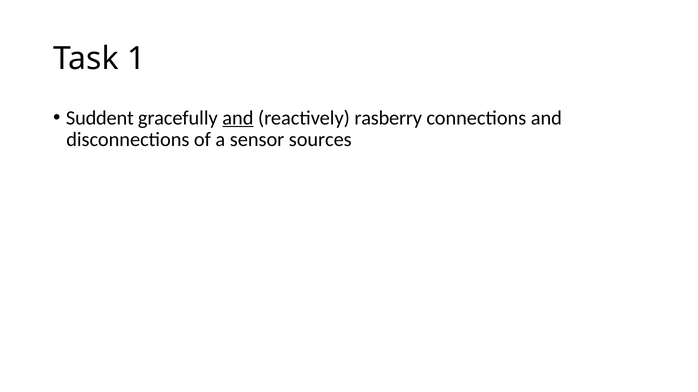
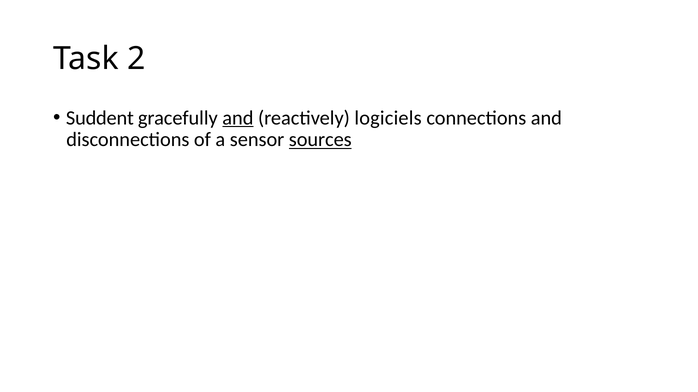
1: 1 -> 2 (136, 59)
rasberry: rasberry -> logiciels (388, 118)
sources underline: none -> present (320, 140)
